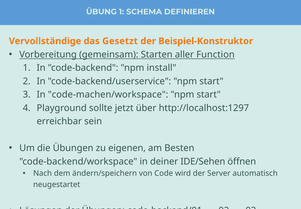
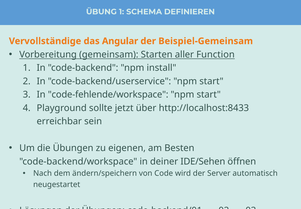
Gesetzt: Gesetzt -> Angular (120, 41)
Beispiel-Konstruktor: Beispiel-Konstruktor -> Beispiel-Gemeinsam (206, 41)
code-machen/workspace: code-machen/workspace -> code-fehlende/workspace (108, 94)
http://localhost:1297: http://localhost:1297 -> http://localhost:8433 (204, 108)
